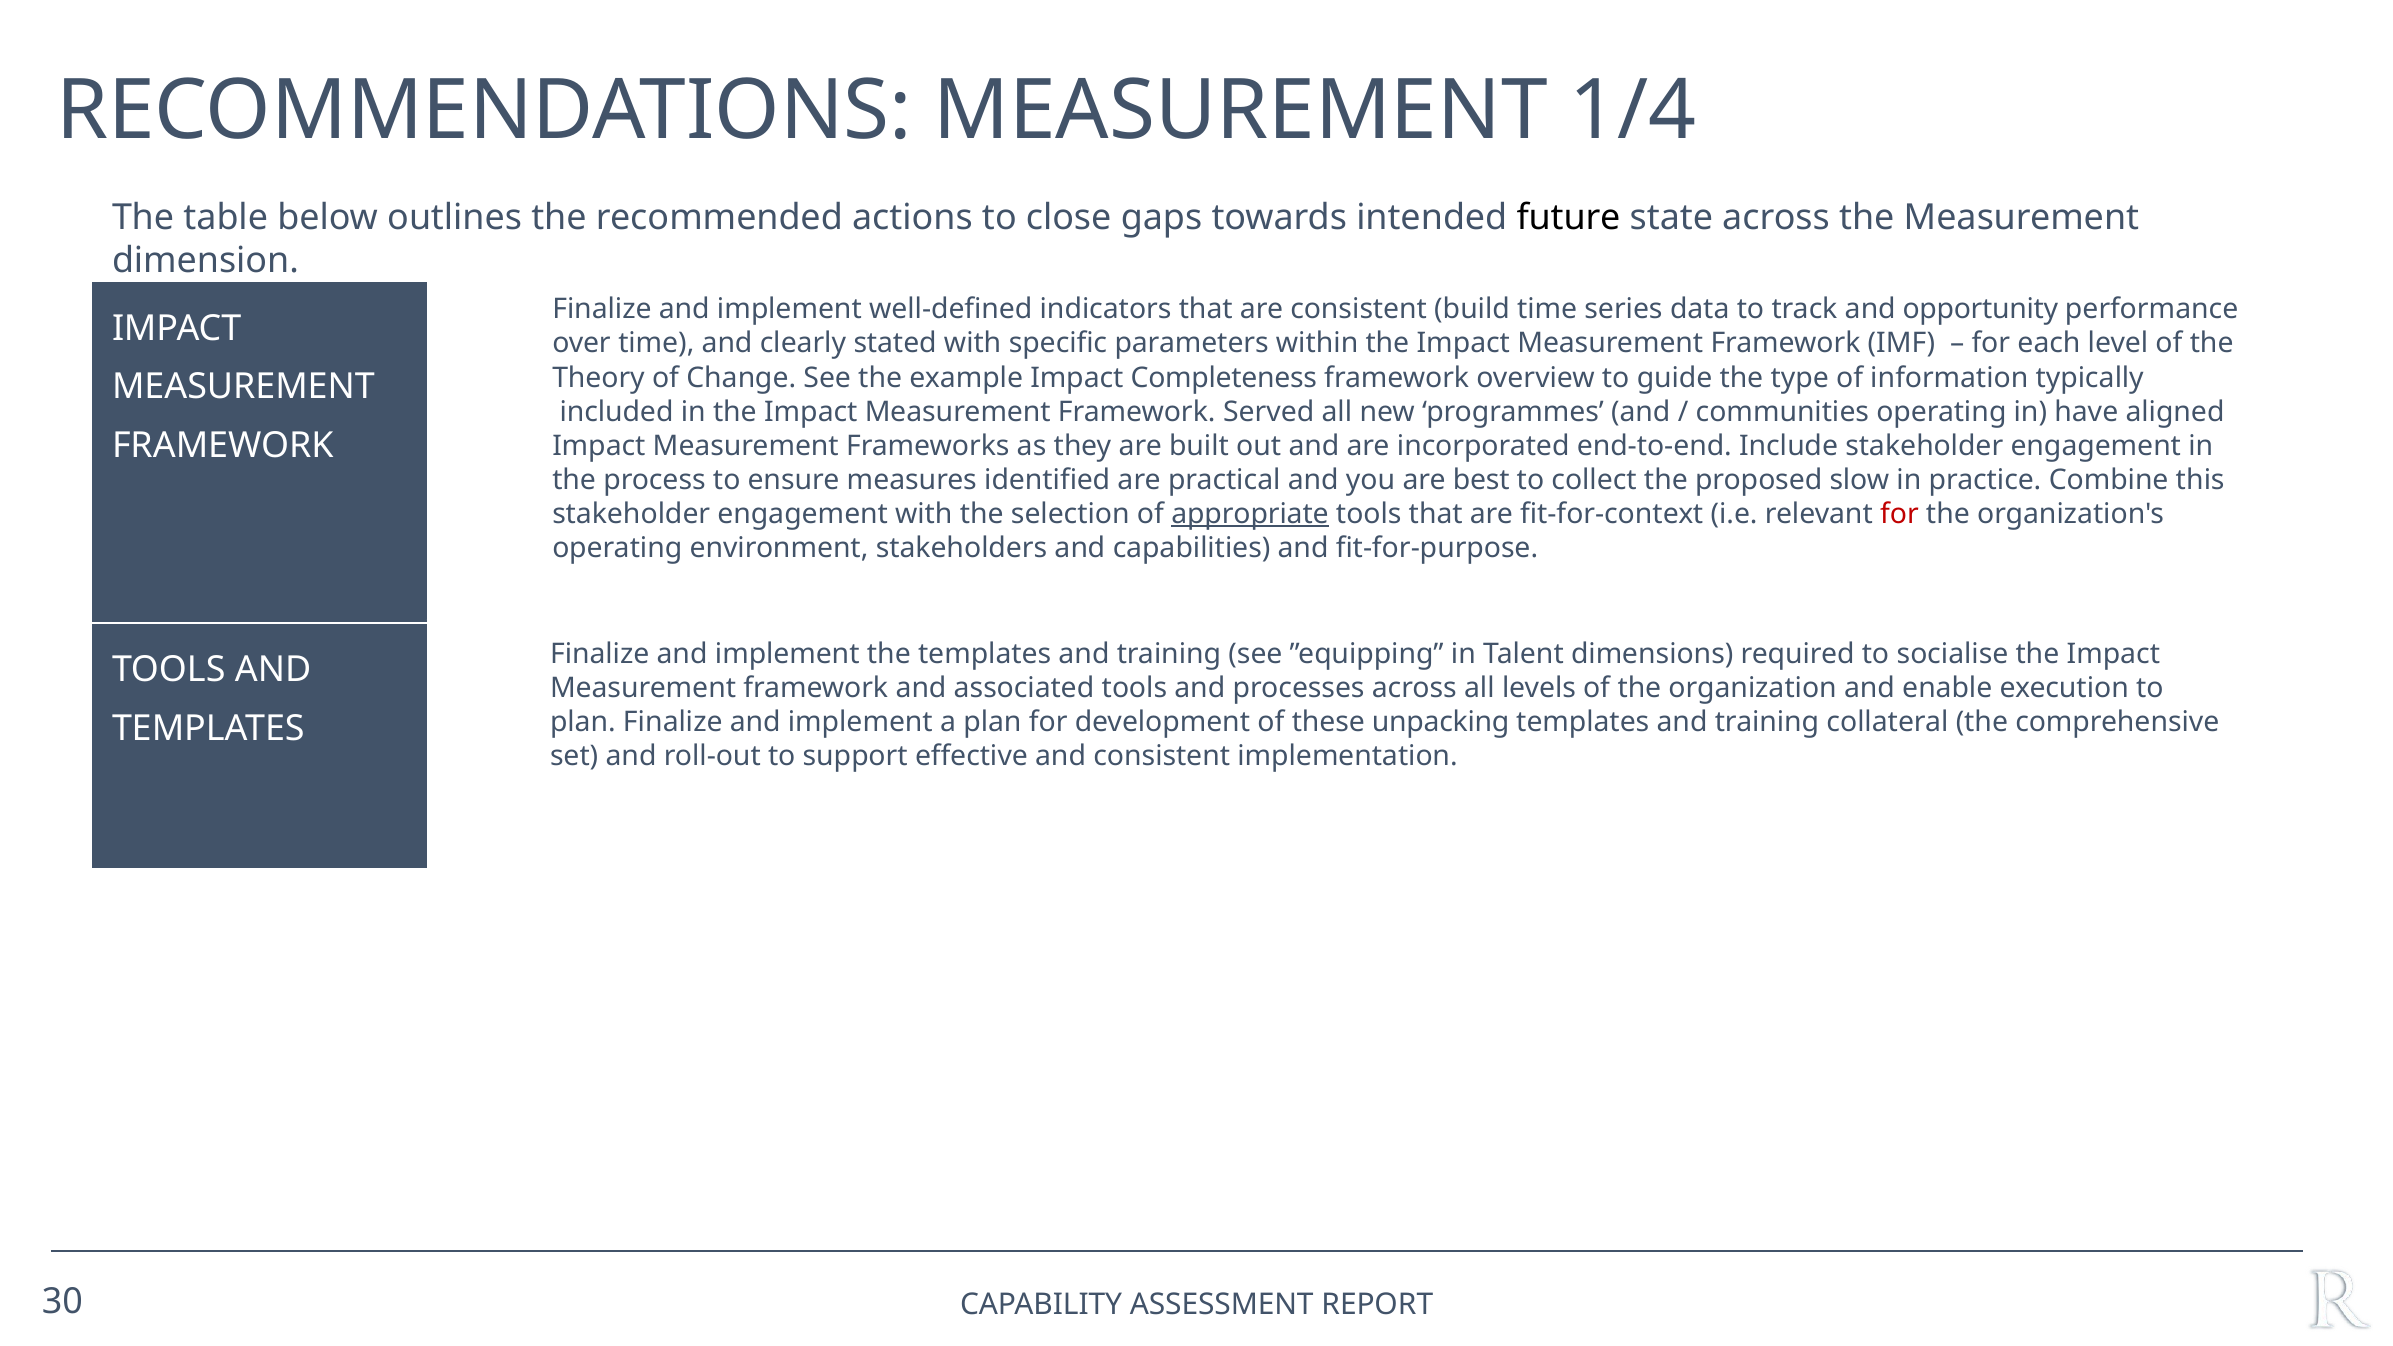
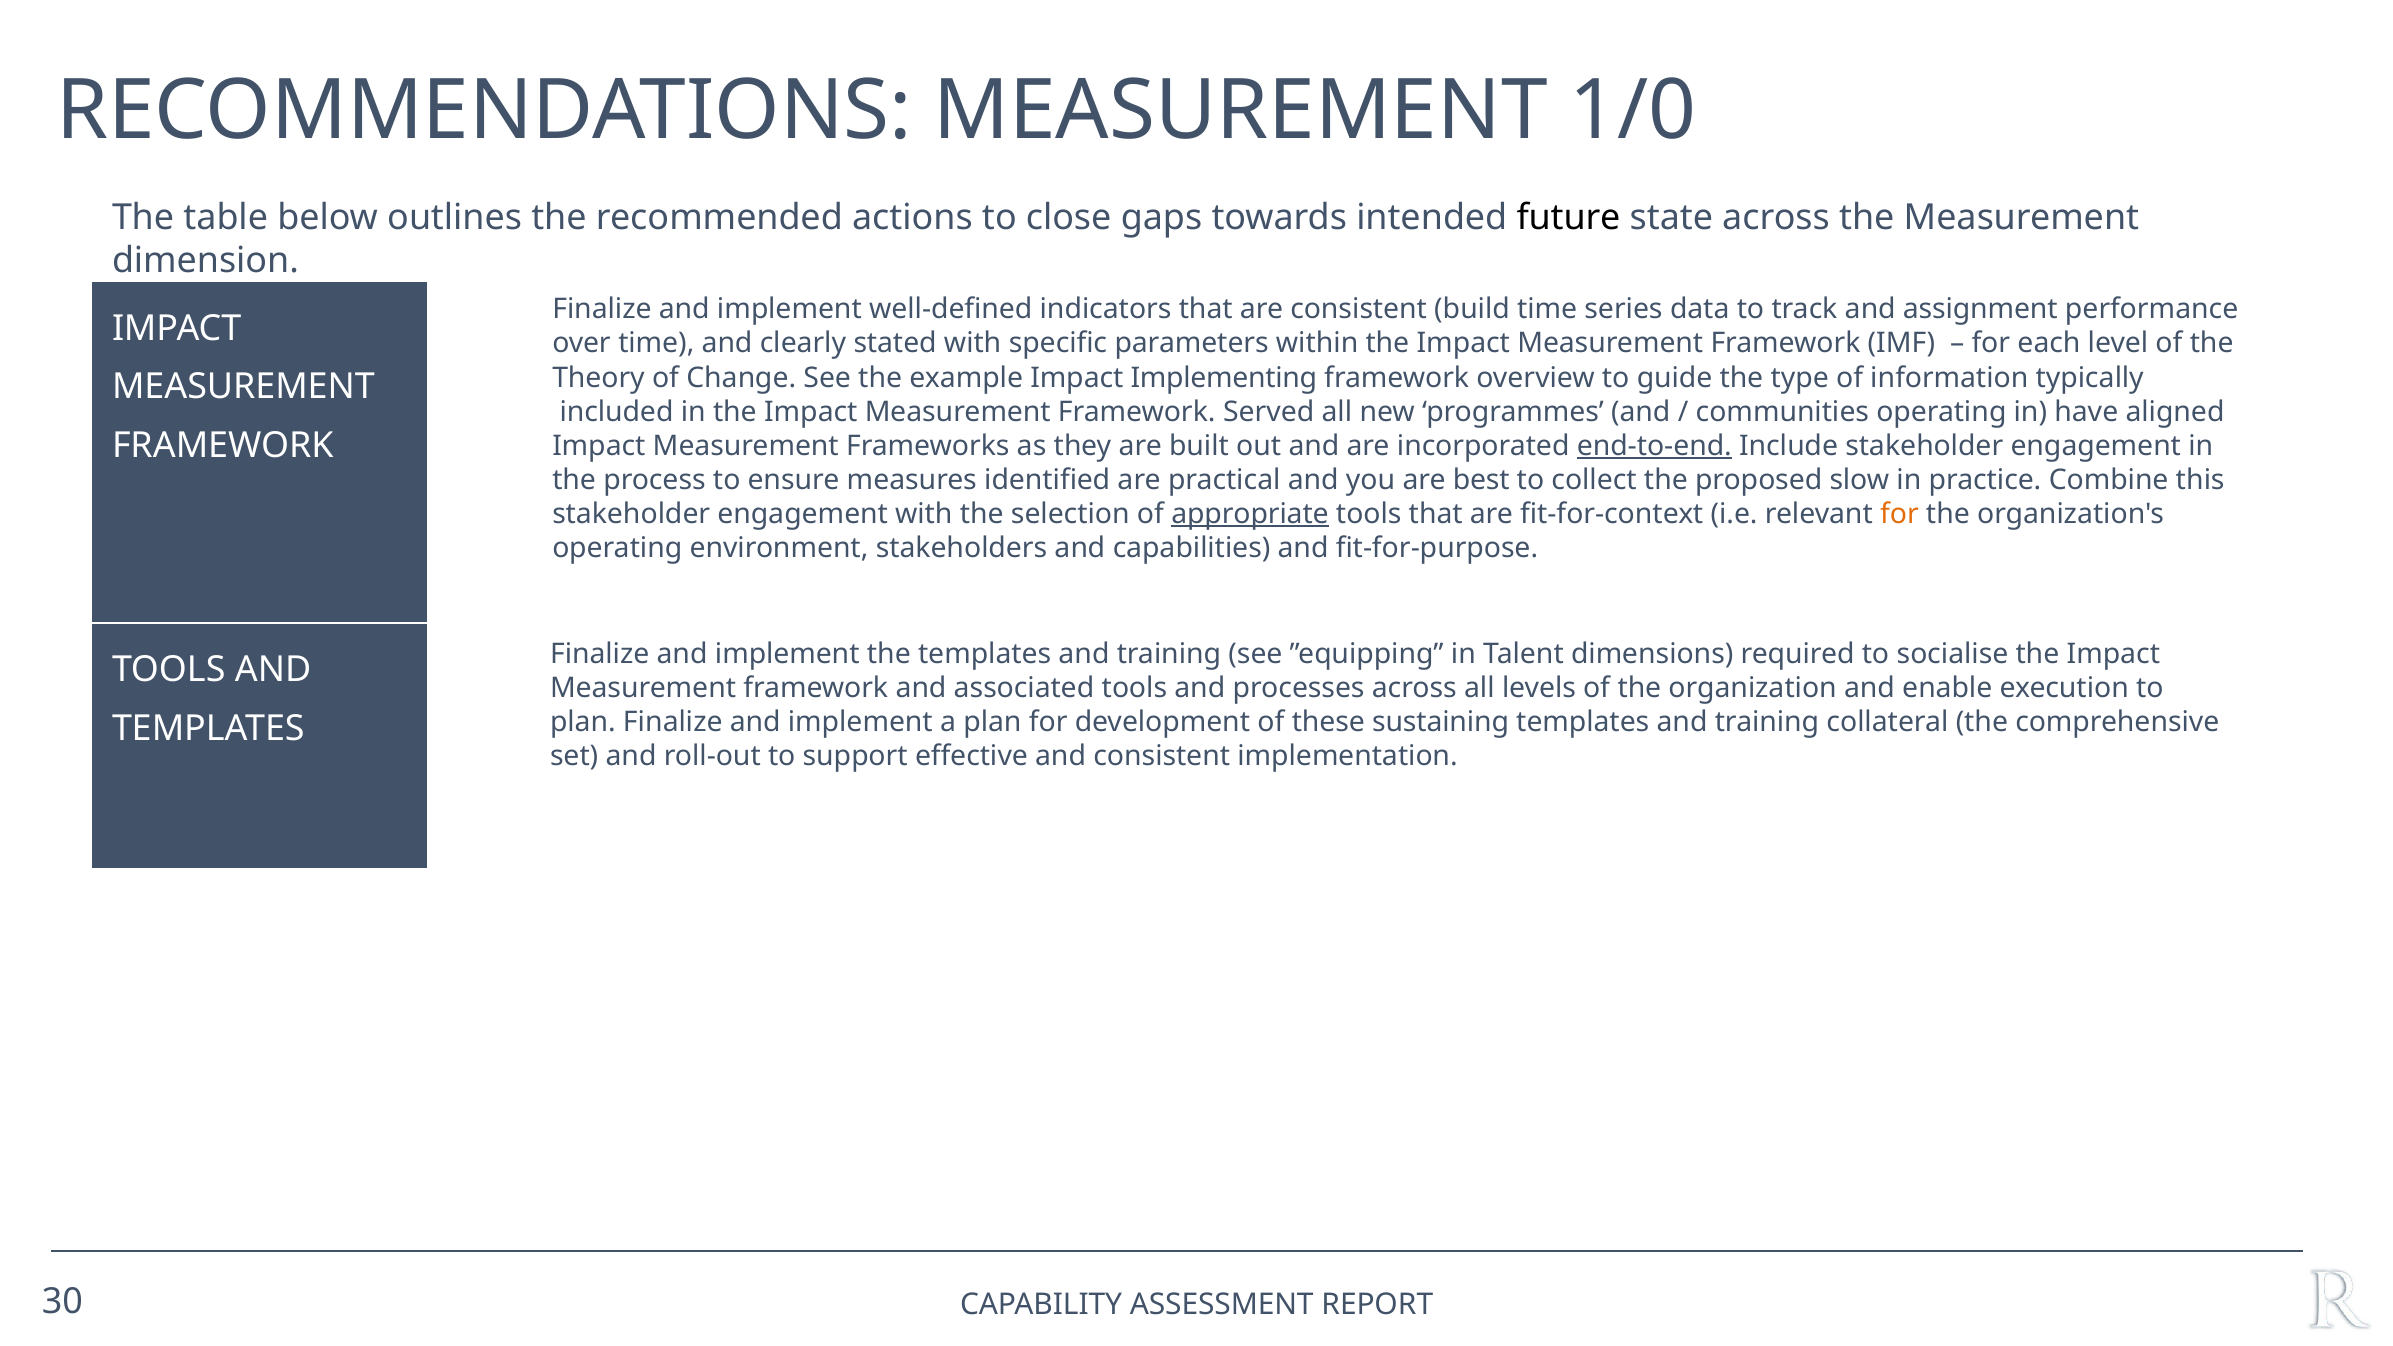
1/4: 1/4 -> 1/0 (1633, 111)
opportunity: opportunity -> assignment (1980, 310)
Completeness: Completeness -> Implementing (1224, 378)
end-to-end underline: none -> present (1654, 446)
for colour: red -> orange (1899, 514)
unpacking: unpacking -> sustaining (1441, 722)
